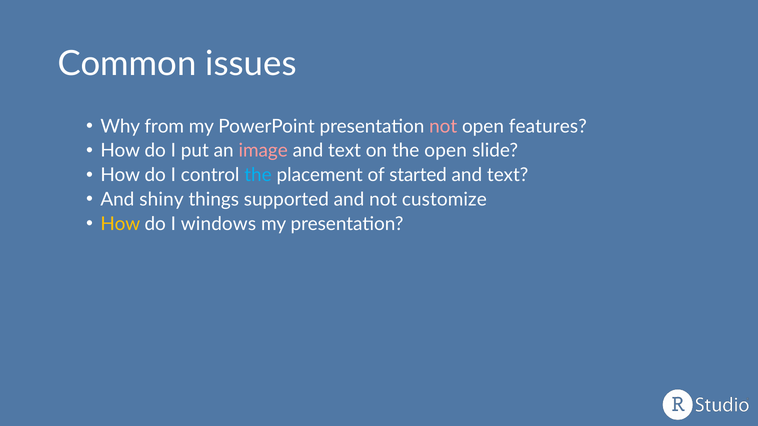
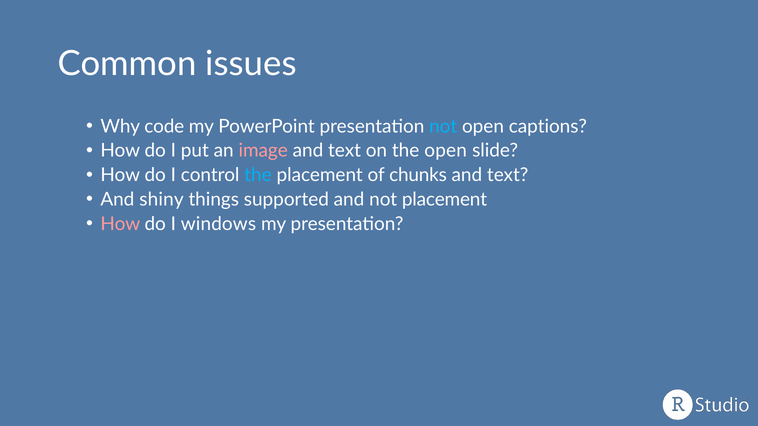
from: from -> code (164, 126)
not colour: pink -> light blue (443, 126)
features: features -> captions (548, 126)
started: started -> chunks (418, 175)
not customize: customize -> placement (444, 200)
How colour: yellow -> pink (120, 224)
